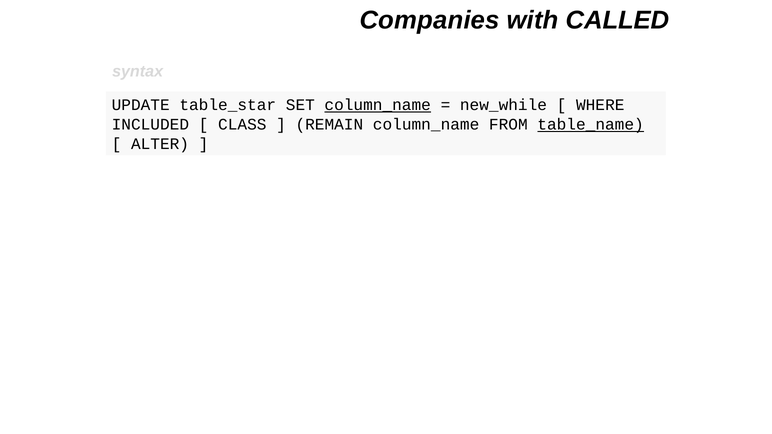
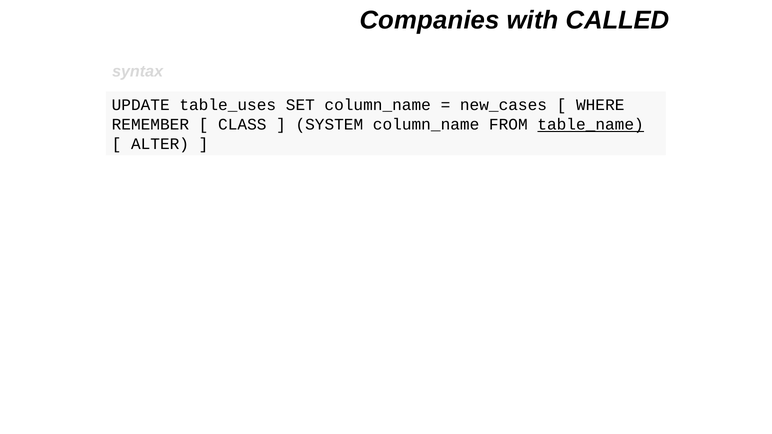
table_star: table_star -> table_uses (228, 105)
column_name underline: present -> none (378, 105)
new_while: new_while -> new_cases (503, 105)
INCLUDED: INCLUDED -> REMEMBER (150, 125)
REMAIN: REMAIN -> SYSTEM (329, 125)
